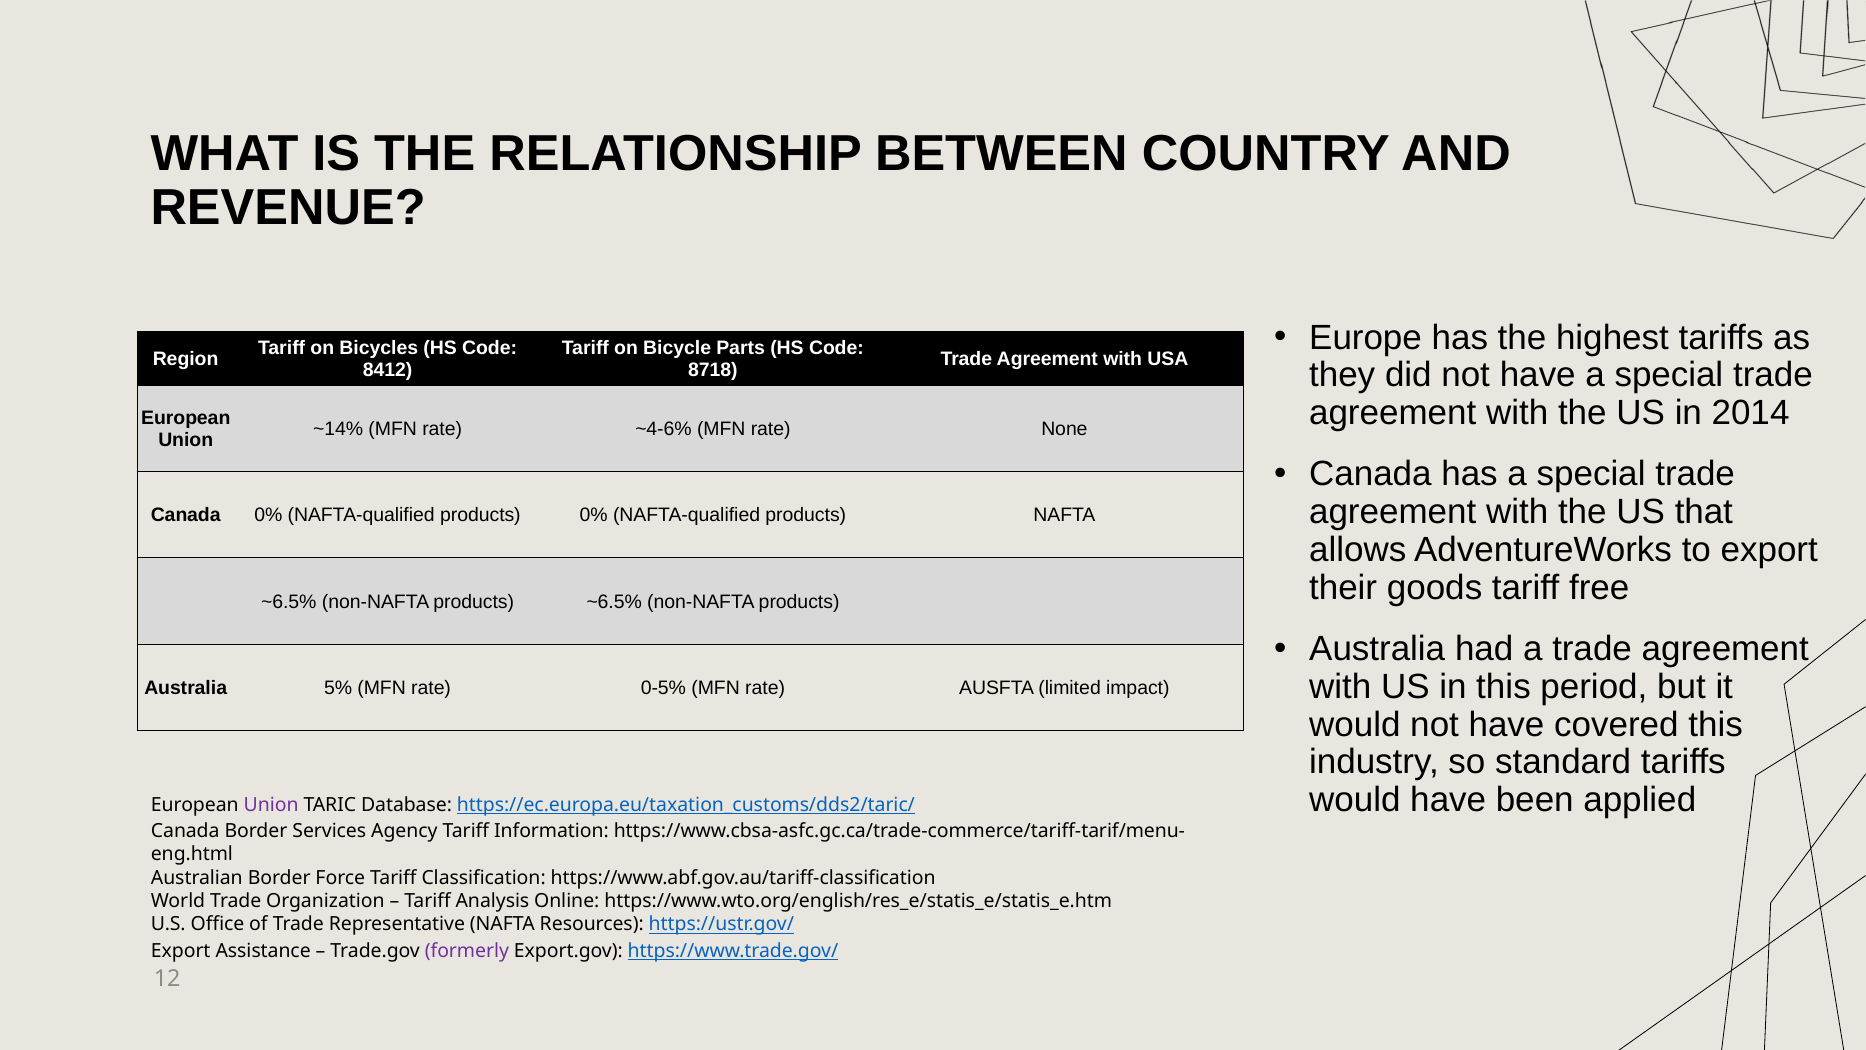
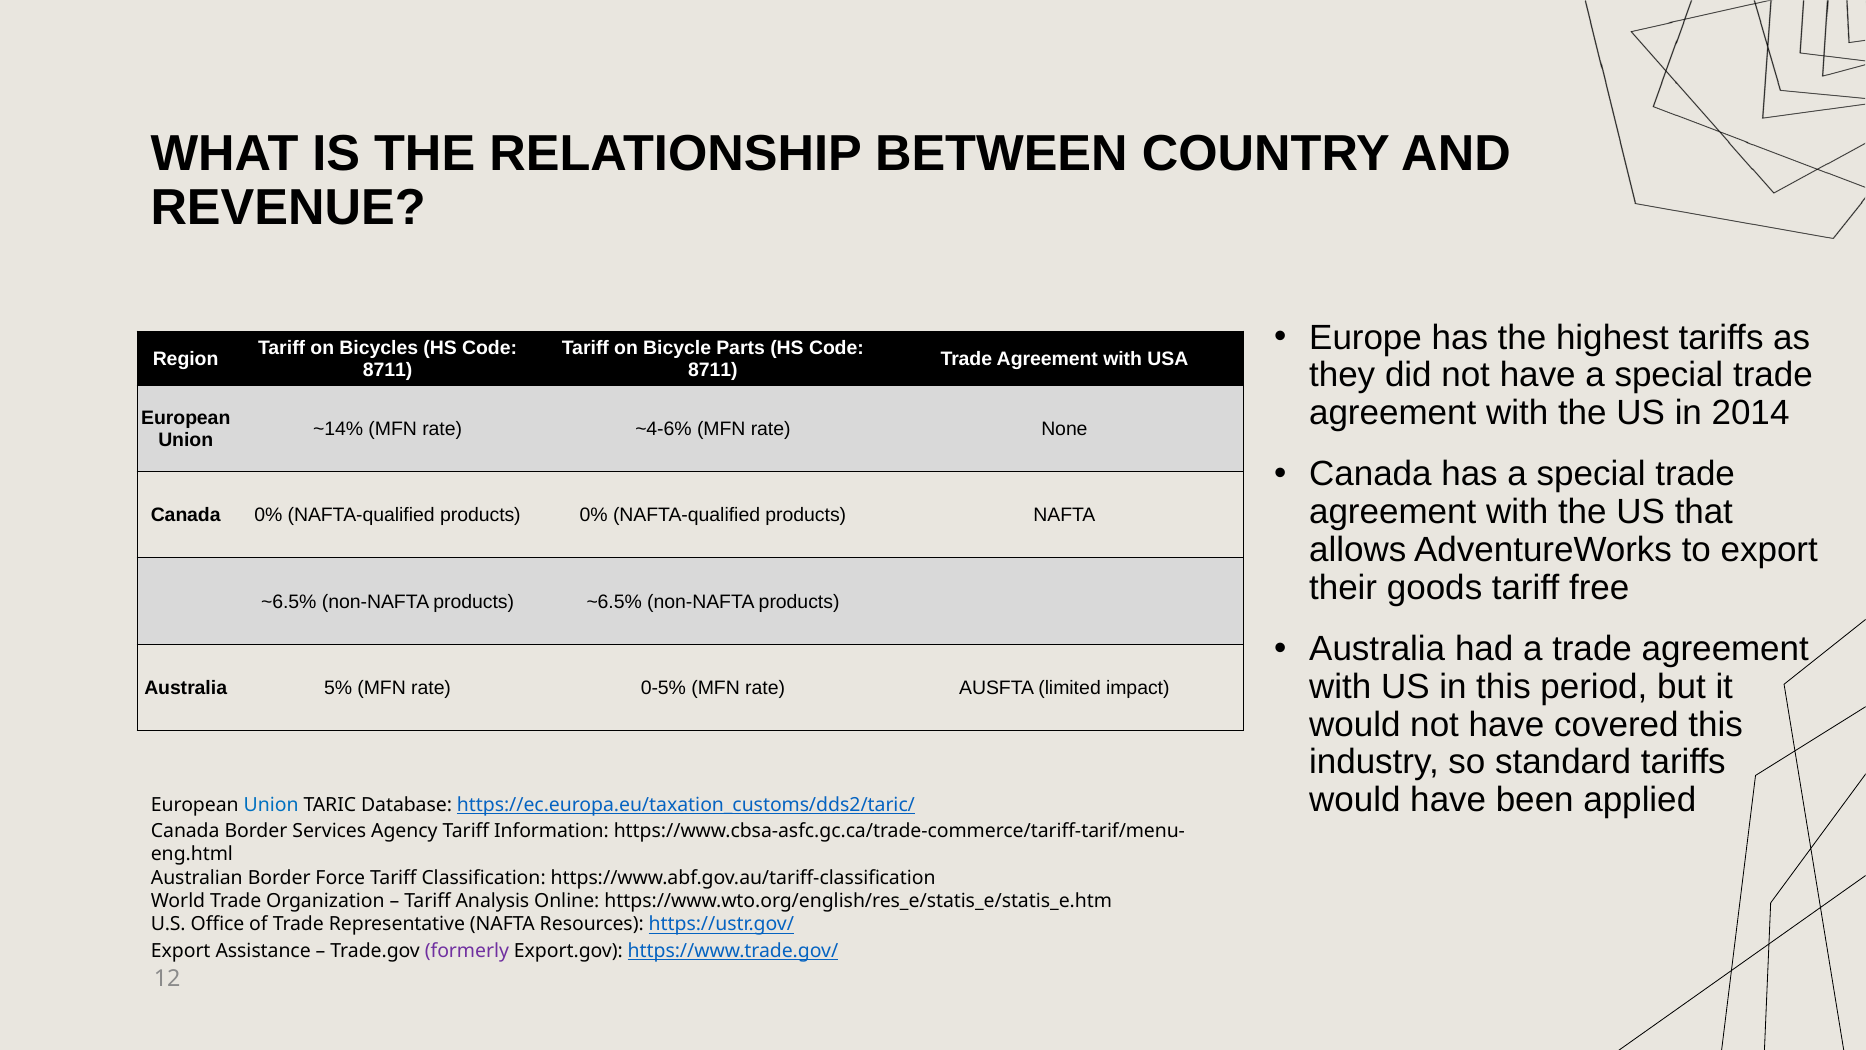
8412: 8412 -> 8711 (388, 370)
8718: 8718 -> 8711 (713, 370)
Union colour: purple -> blue (271, 804)
